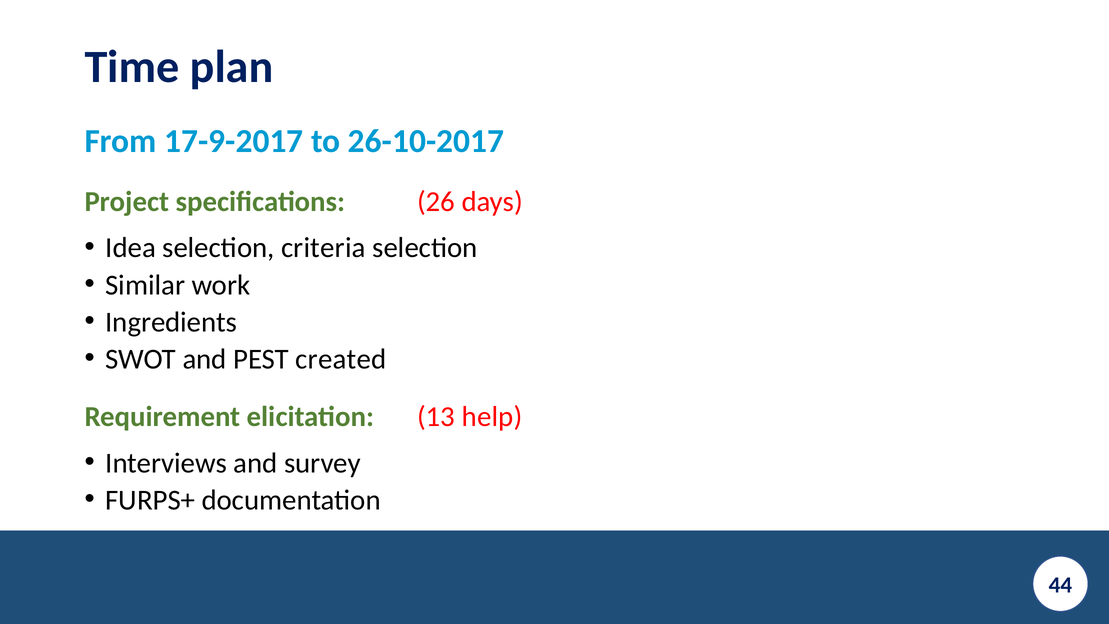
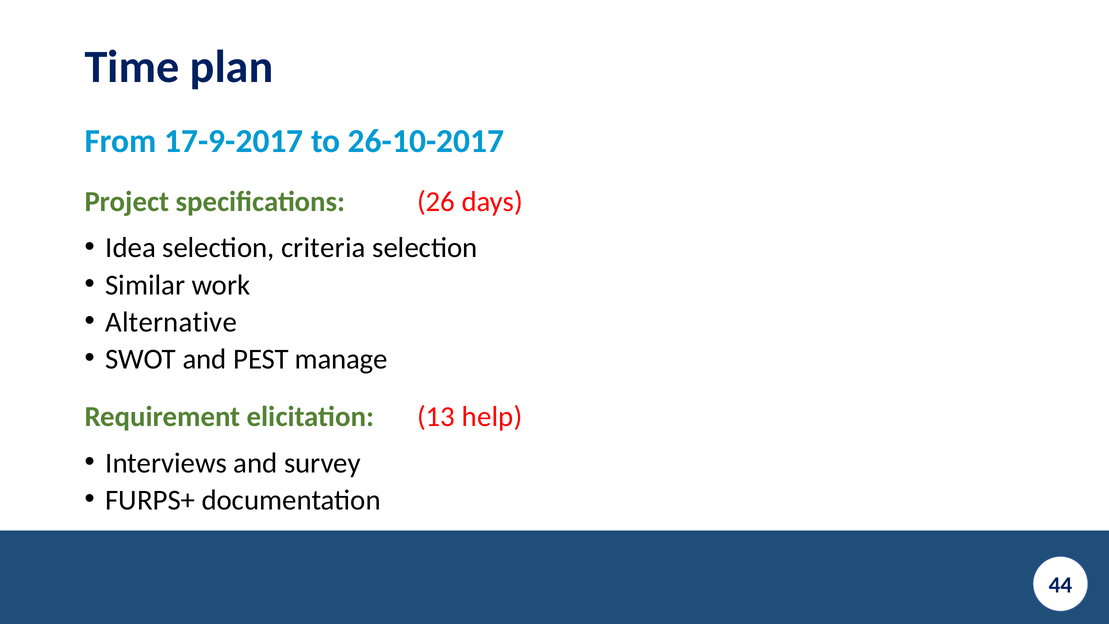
Ingredients: Ingredients -> Alternative (171, 322)
created: created -> manage (341, 359)
